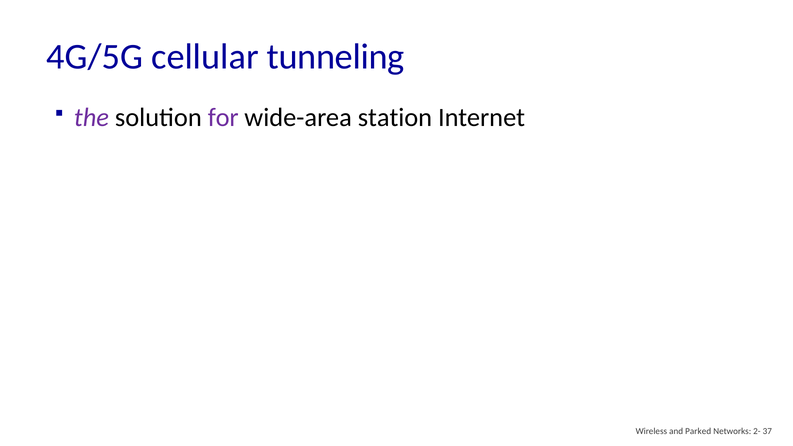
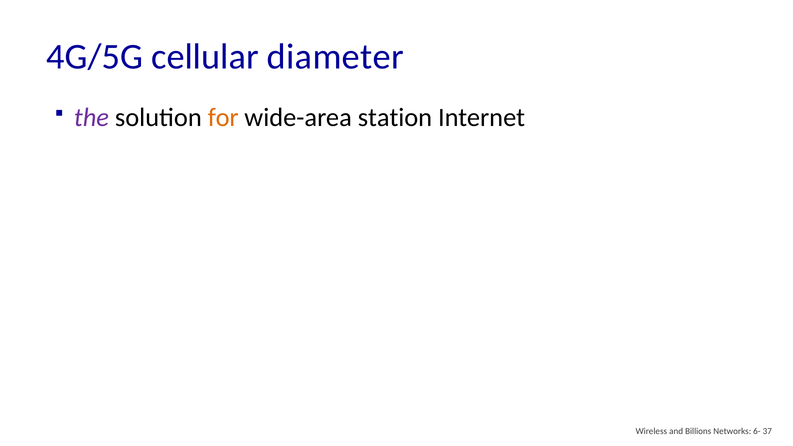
tunneling: tunneling -> diameter (335, 57)
for colour: purple -> orange (223, 118)
Parked: Parked -> Billions (698, 432)
2-: 2- -> 6- (757, 432)
